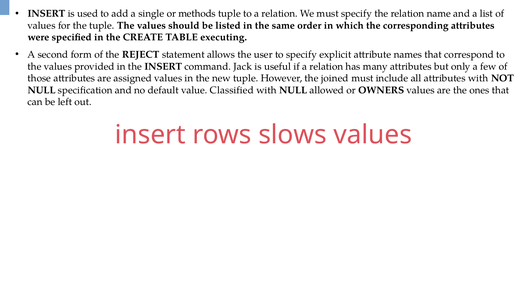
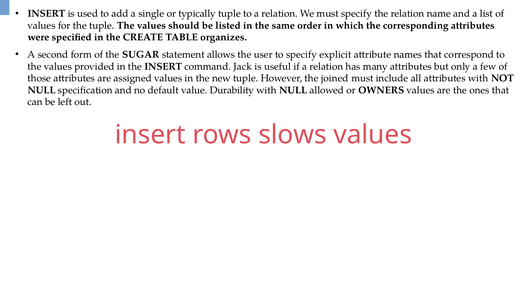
methods: methods -> typically (197, 14)
executing: executing -> organizes (224, 37)
REJECT: REJECT -> SUGAR (141, 54)
Classified: Classified -> Durability (232, 90)
